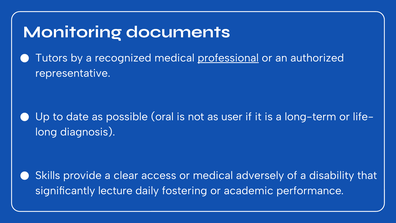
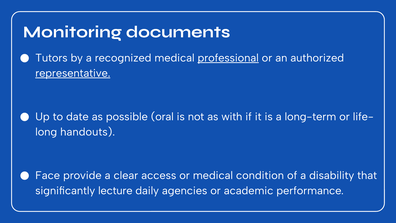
representative underline: none -> present (73, 73)
user: user -> with (232, 117)
diagnosis: diagnosis -> handouts (88, 132)
Skills: Skills -> Face (48, 175)
adversely: adversely -> condition (260, 175)
fostering: fostering -> agencies (185, 191)
